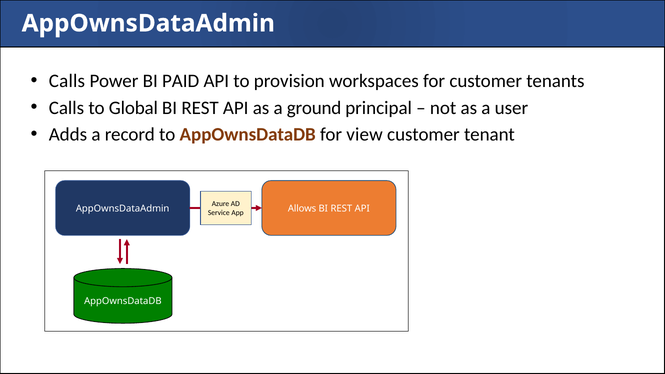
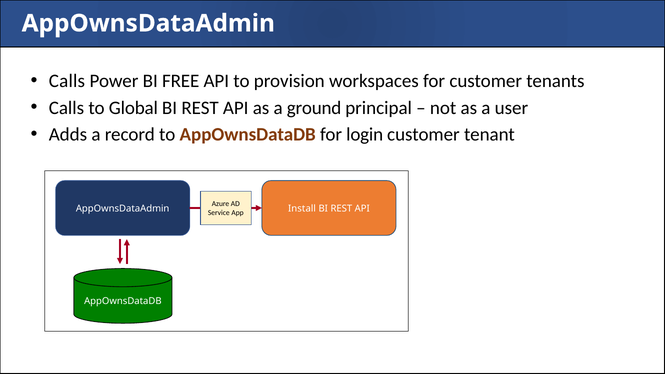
PAID: PAID -> FREE (181, 81)
view: view -> login (365, 135)
Allows: Allows -> Install (302, 209)
